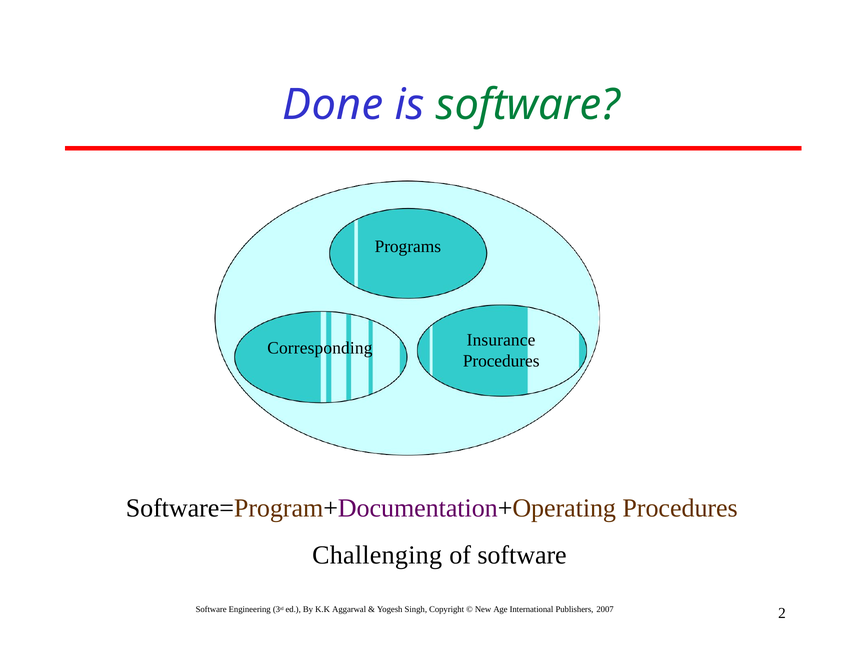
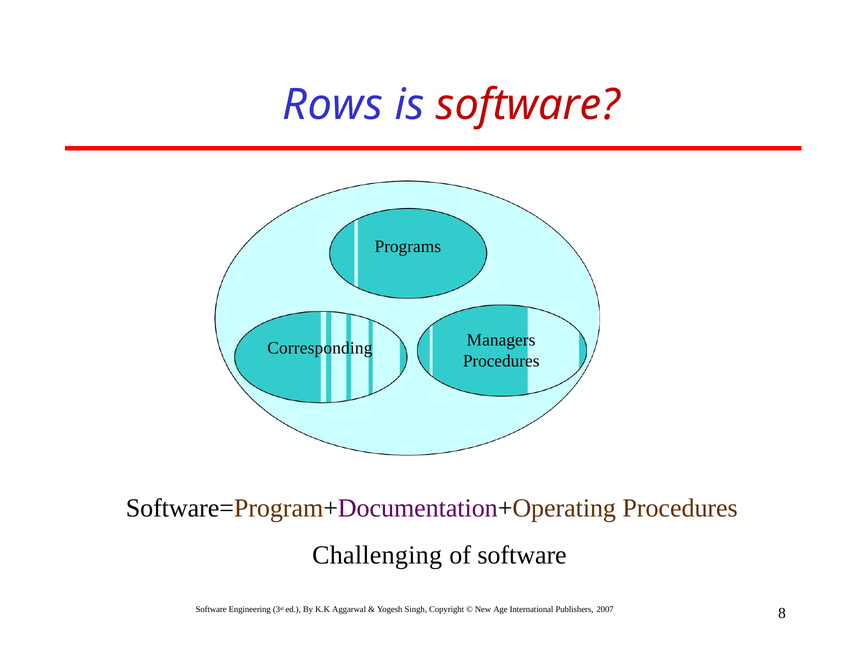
Done: Done -> Rows (333, 105)
software colour: green -> red (528, 105)
Insurance: Insurance -> Managers (501, 340)
2: 2 -> 8 (782, 613)
